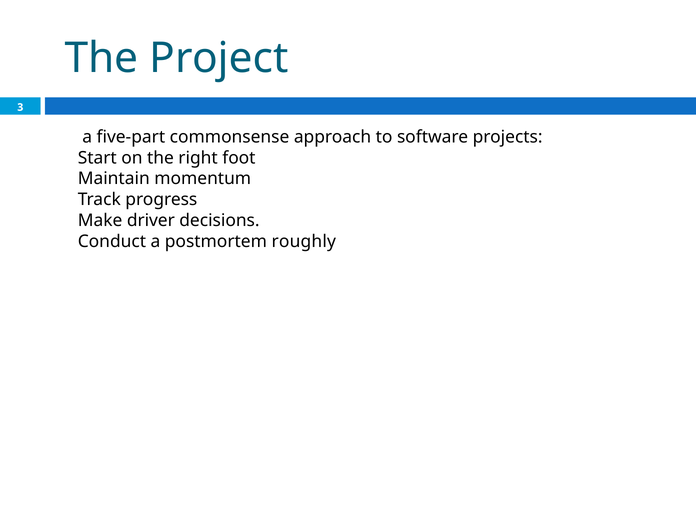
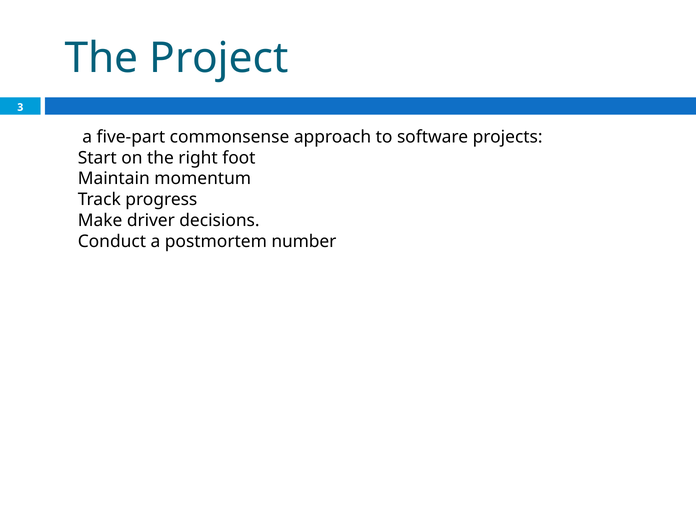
roughly: roughly -> number (304, 241)
